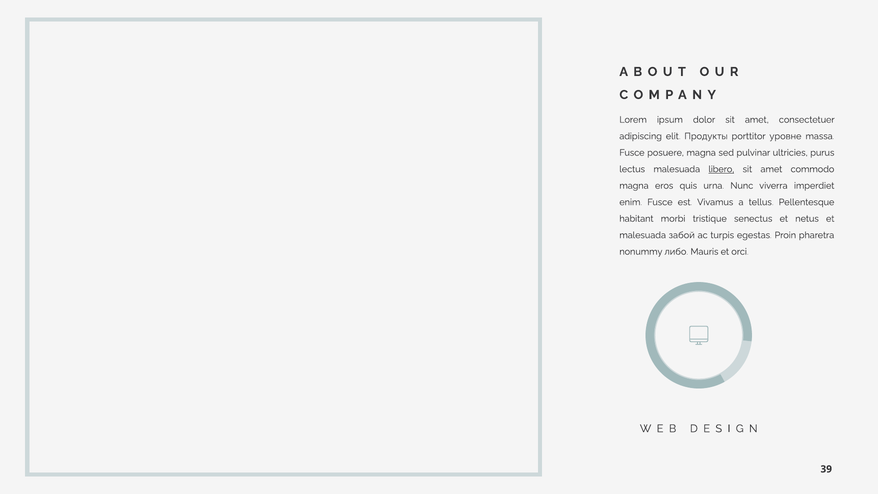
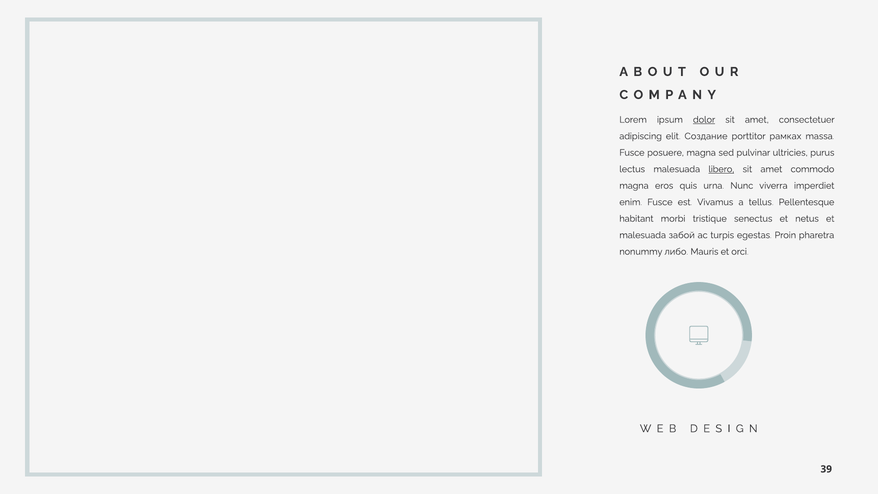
dolor underline: none -> present (704, 120)
Продукты: Продукты -> Создание (706, 136)
уровне: уровне -> рамках (785, 136)
